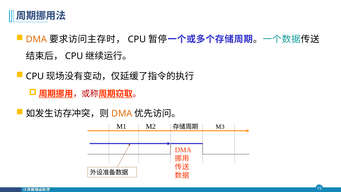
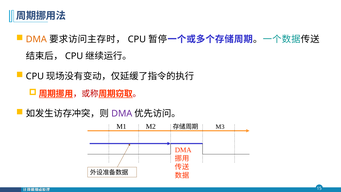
DMA colour: orange -> purple (122, 113)
